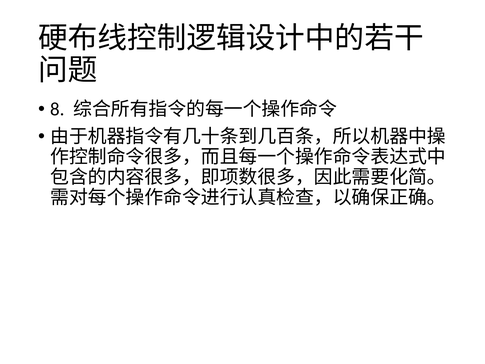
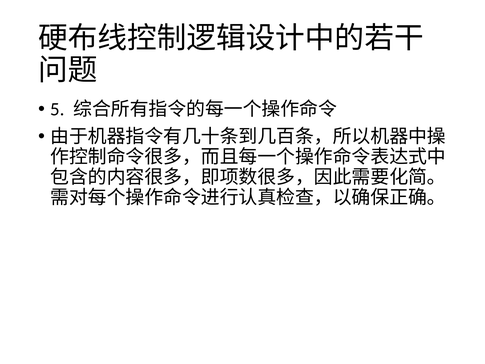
8: 8 -> 5 (57, 109)
